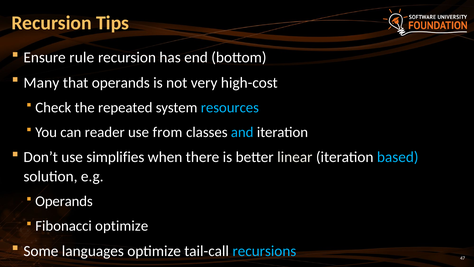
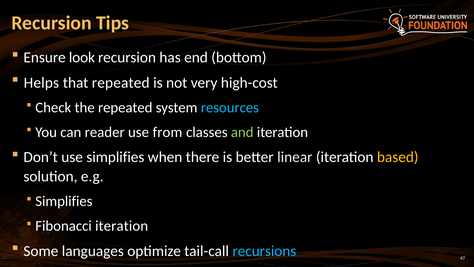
rule: rule -> look (82, 57)
Many: Many -> Helps (41, 83)
that operands: operands -> repeated (121, 83)
and colour: light blue -> light green (242, 132)
based colour: light blue -> yellow (398, 157)
Operands: Operands -> Simplifies (64, 201)
Fibonacci optimize: optimize -> iteration (122, 226)
